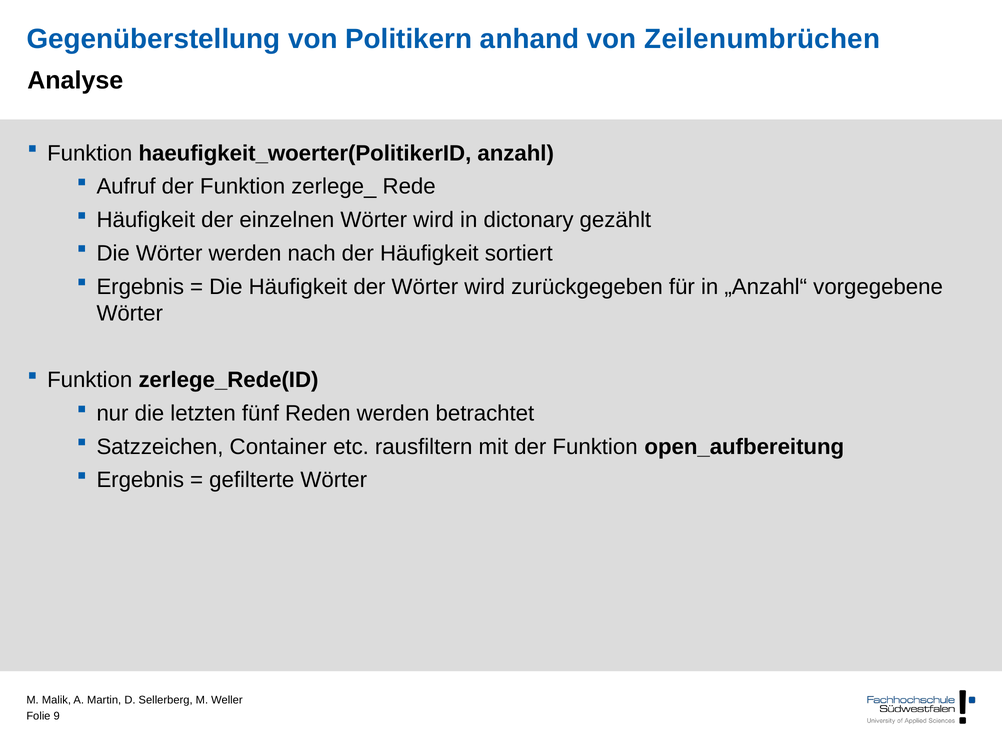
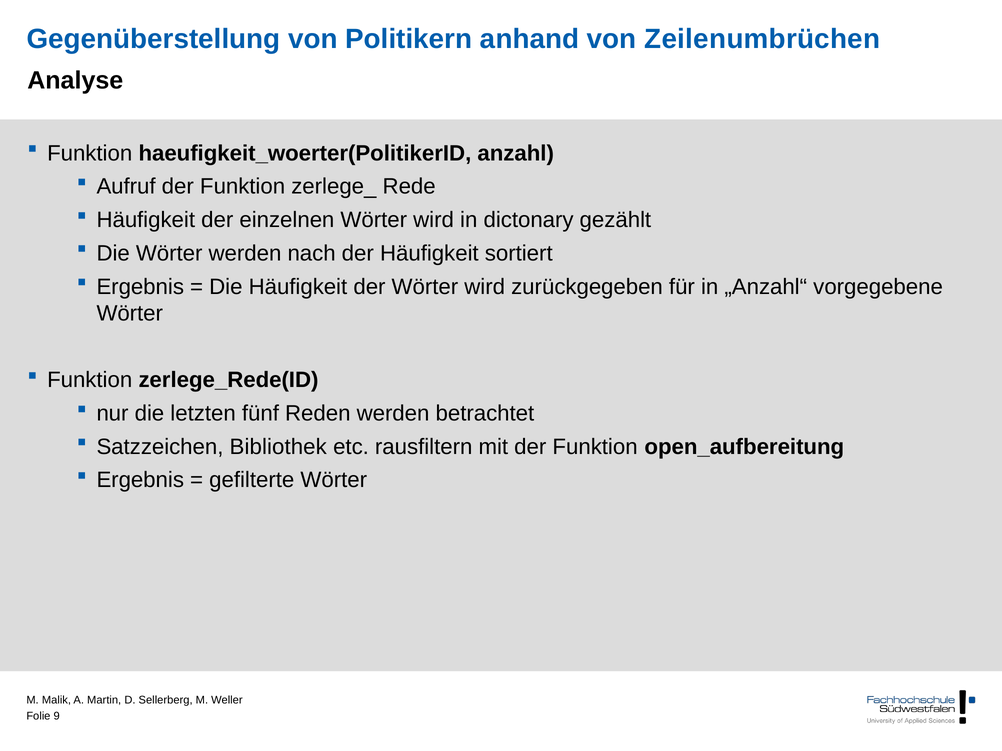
Container: Container -> Bibliothek (278, 447)
